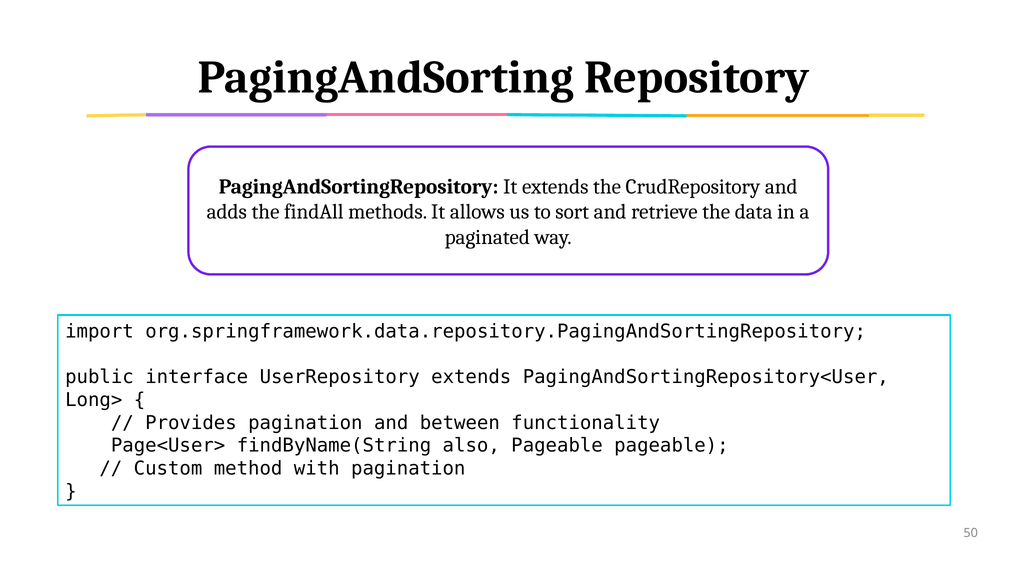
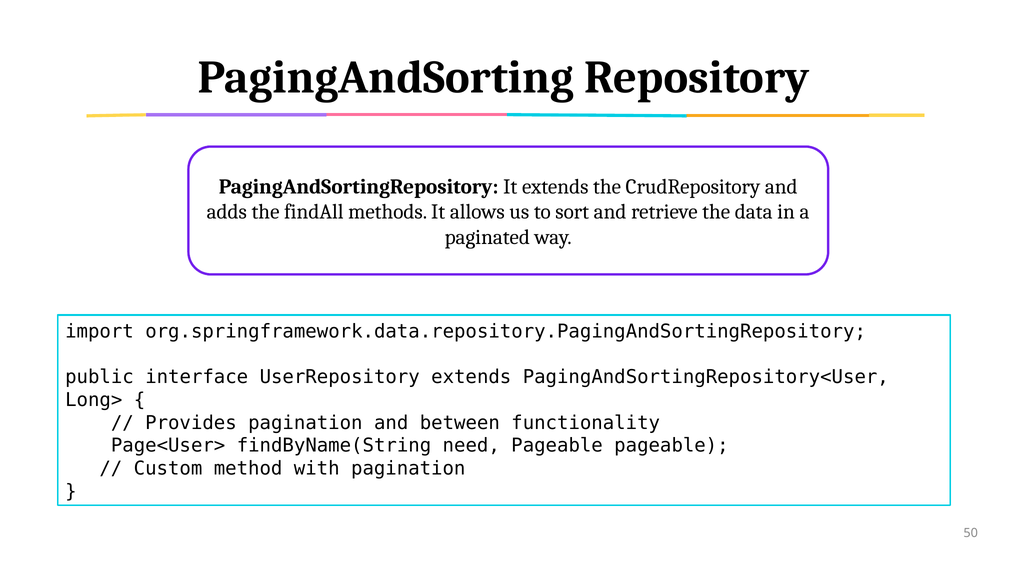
also: also -> need (471, 445)
